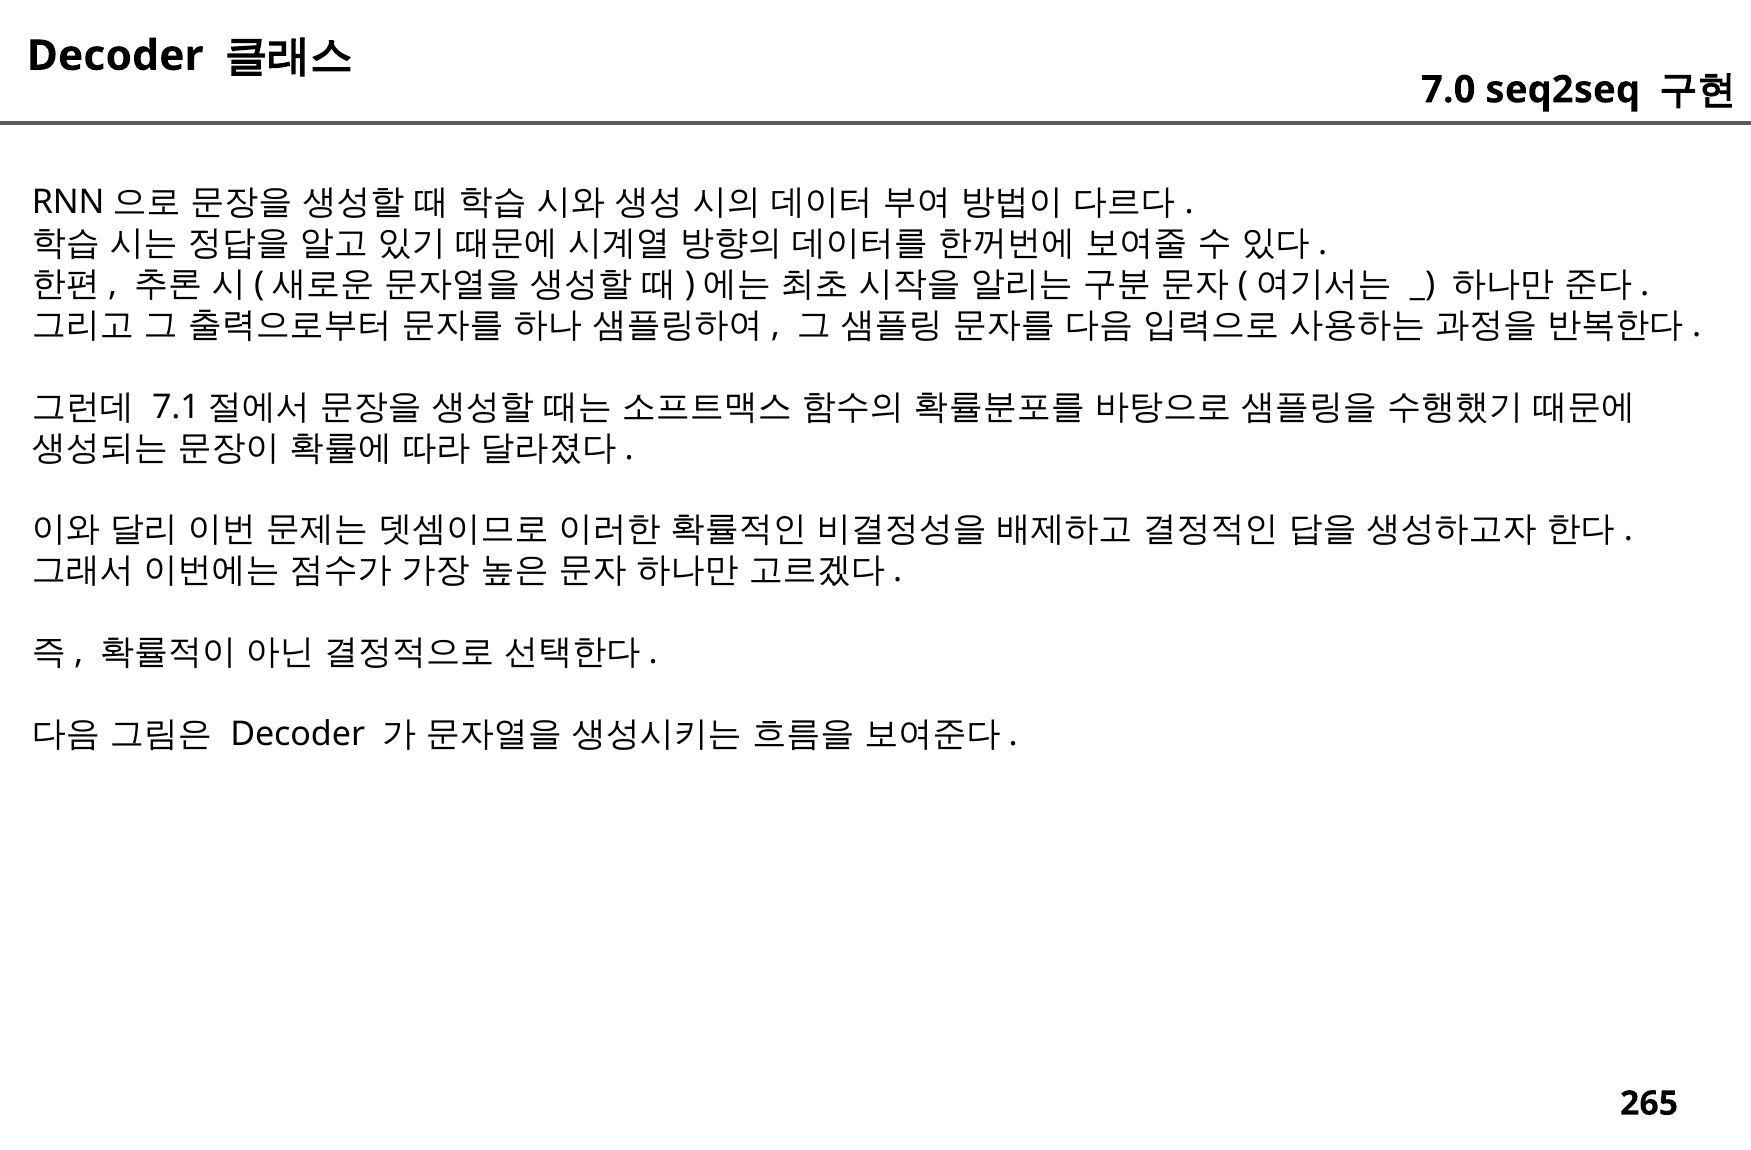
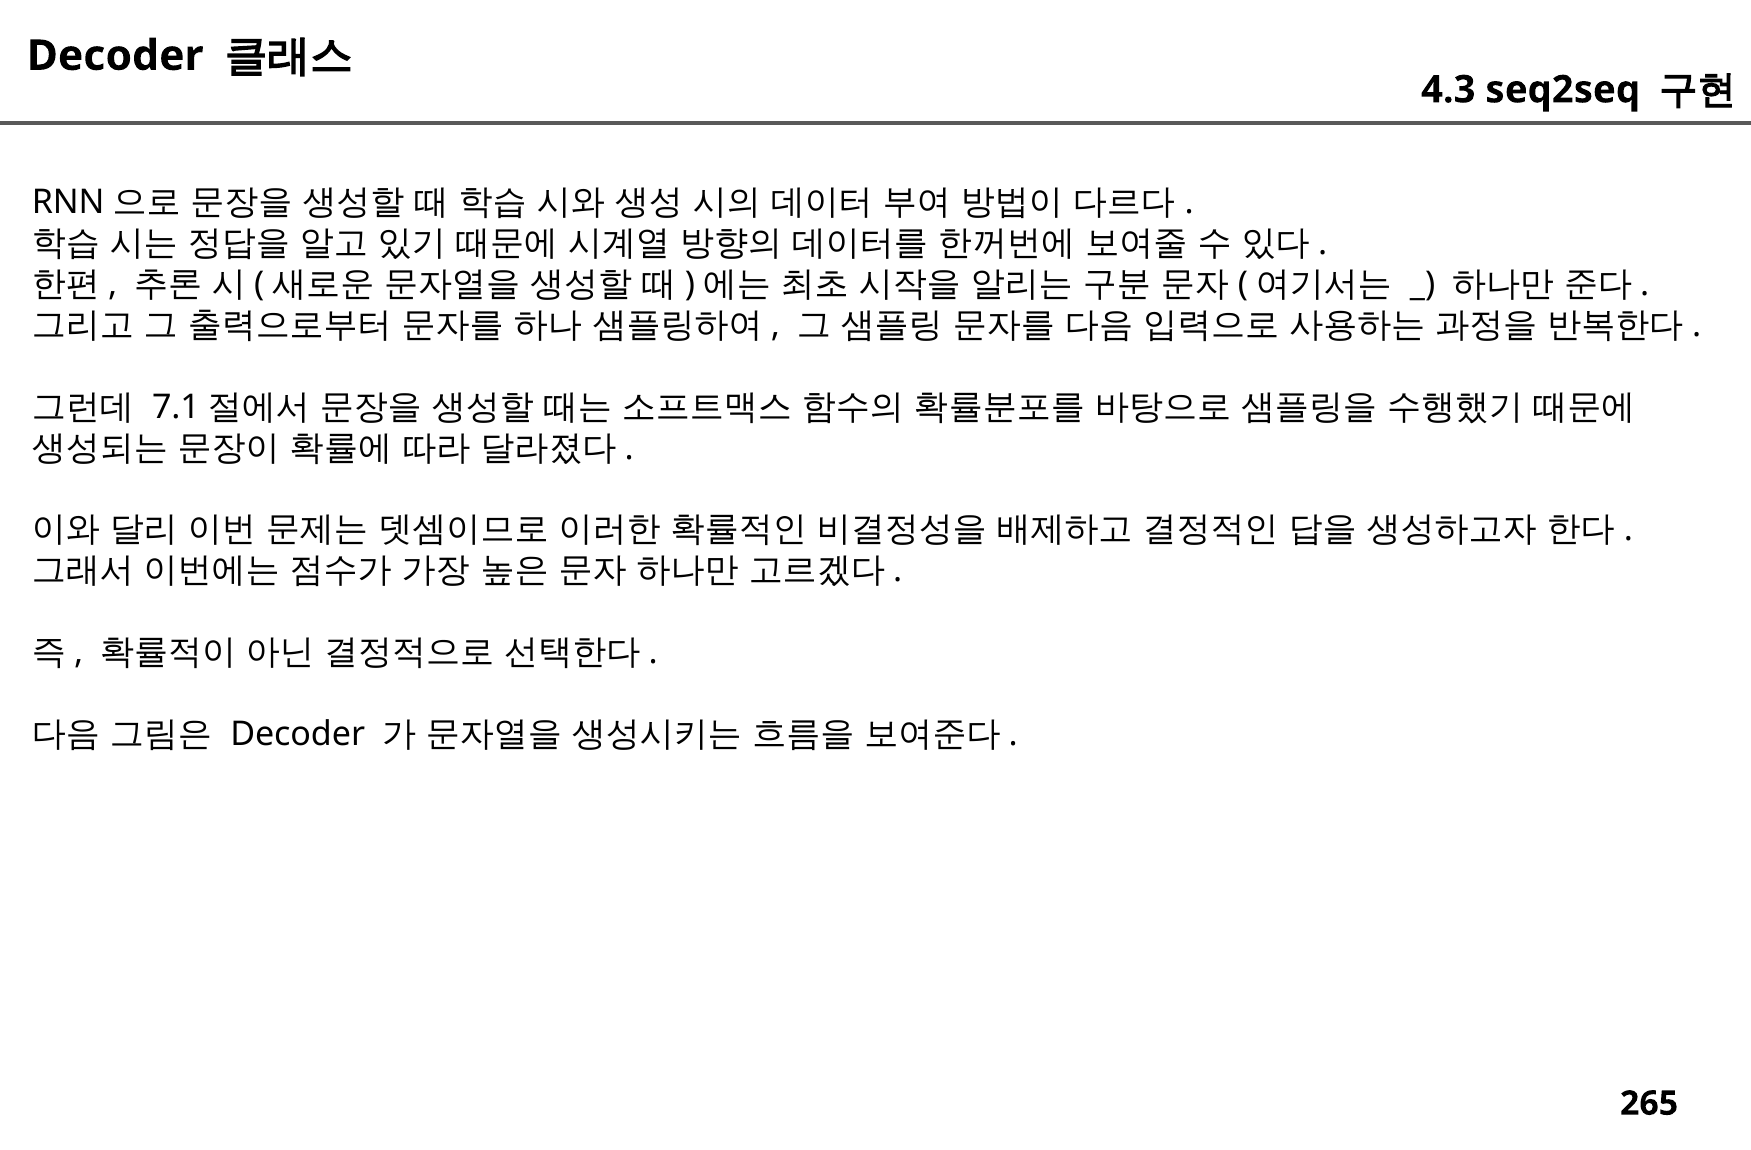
7.0: 7.0 -> 4.3 (1448, 90)
